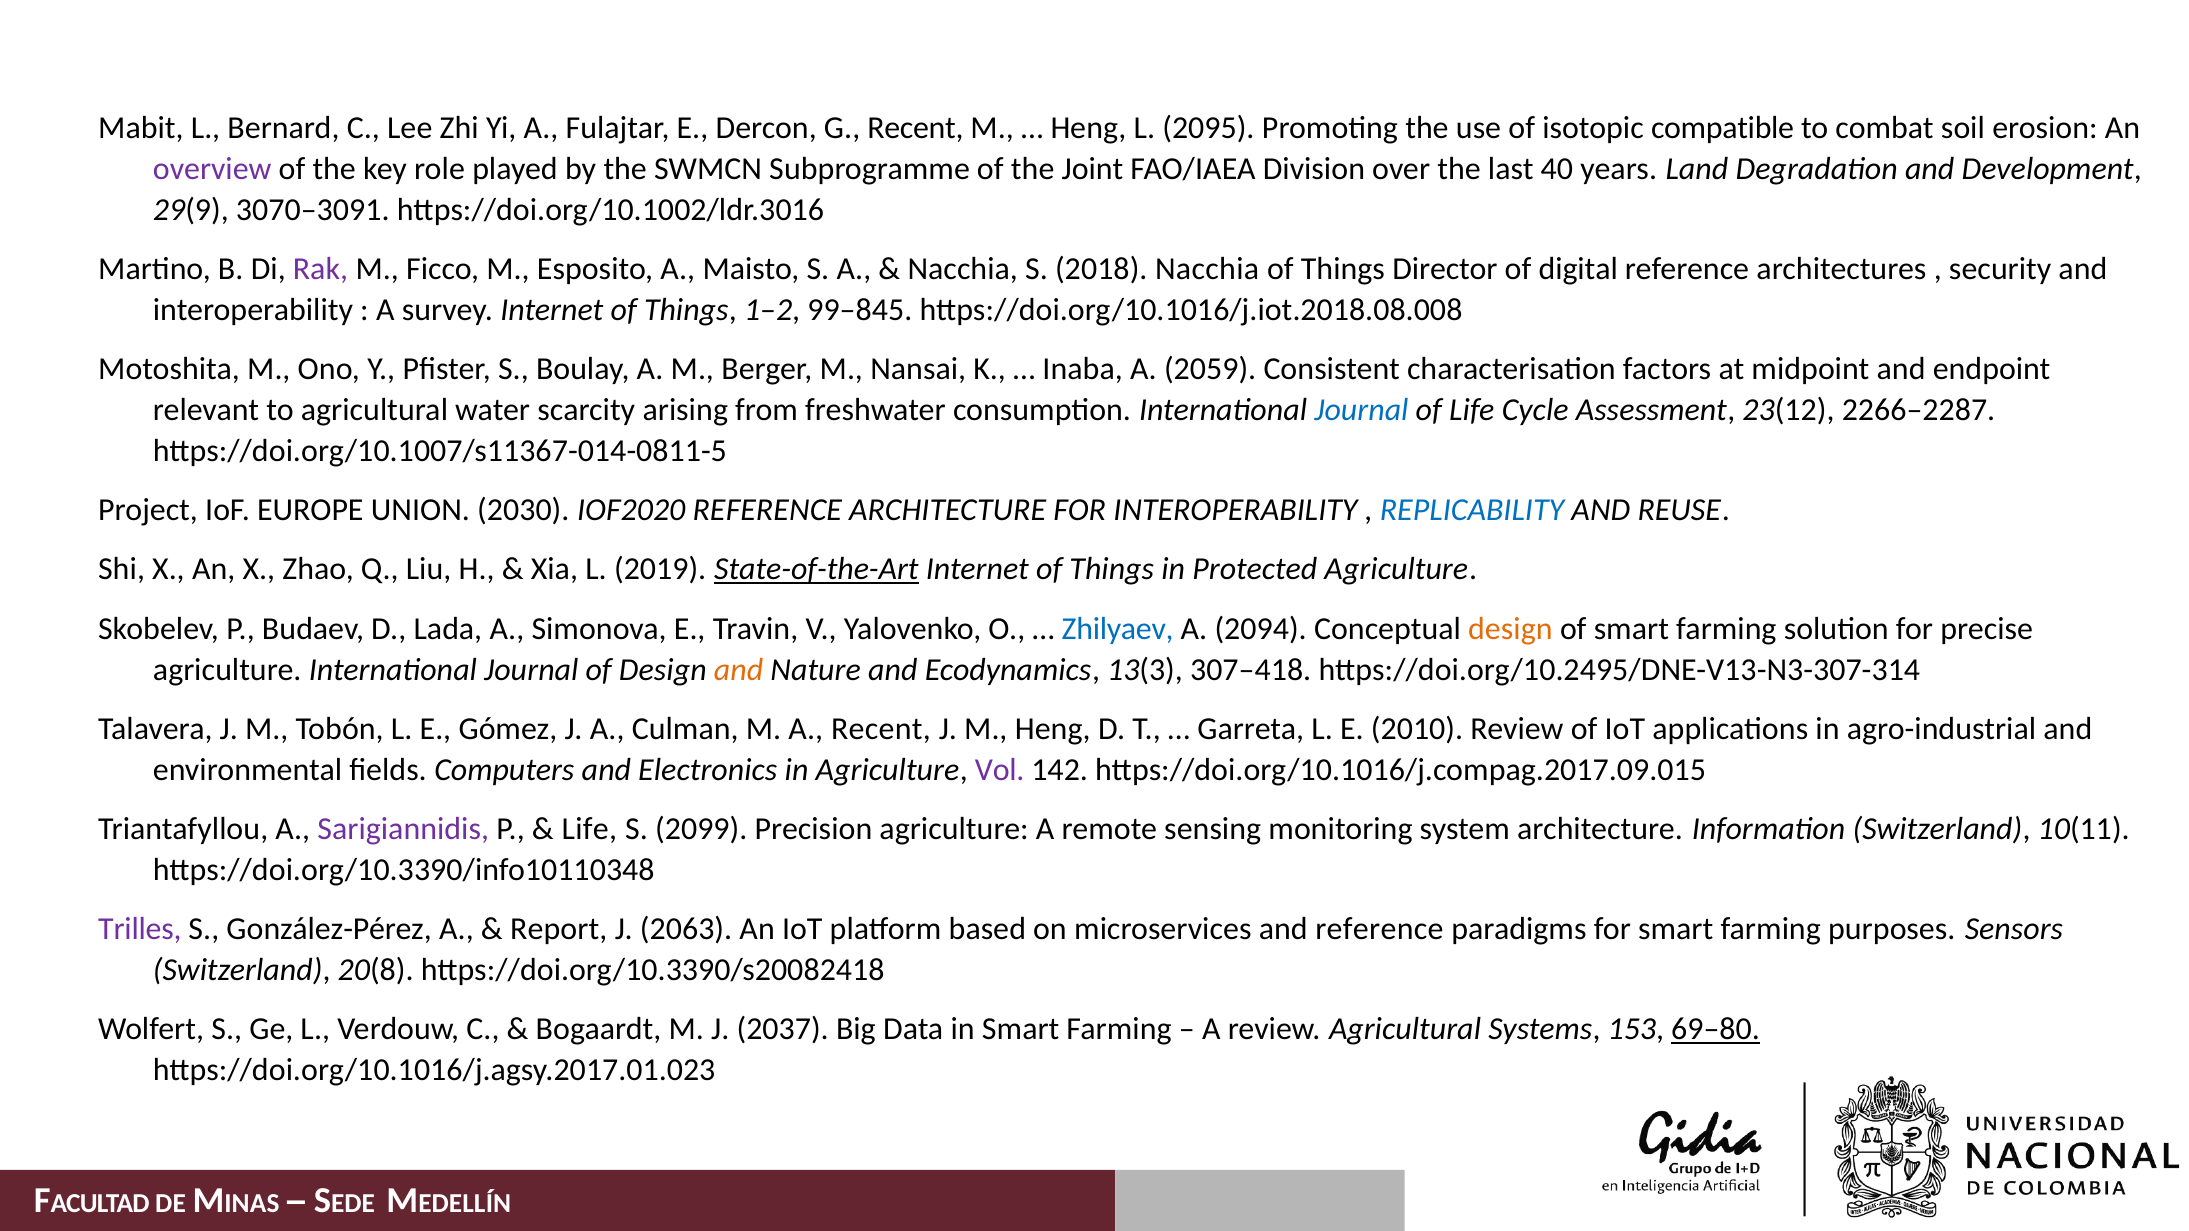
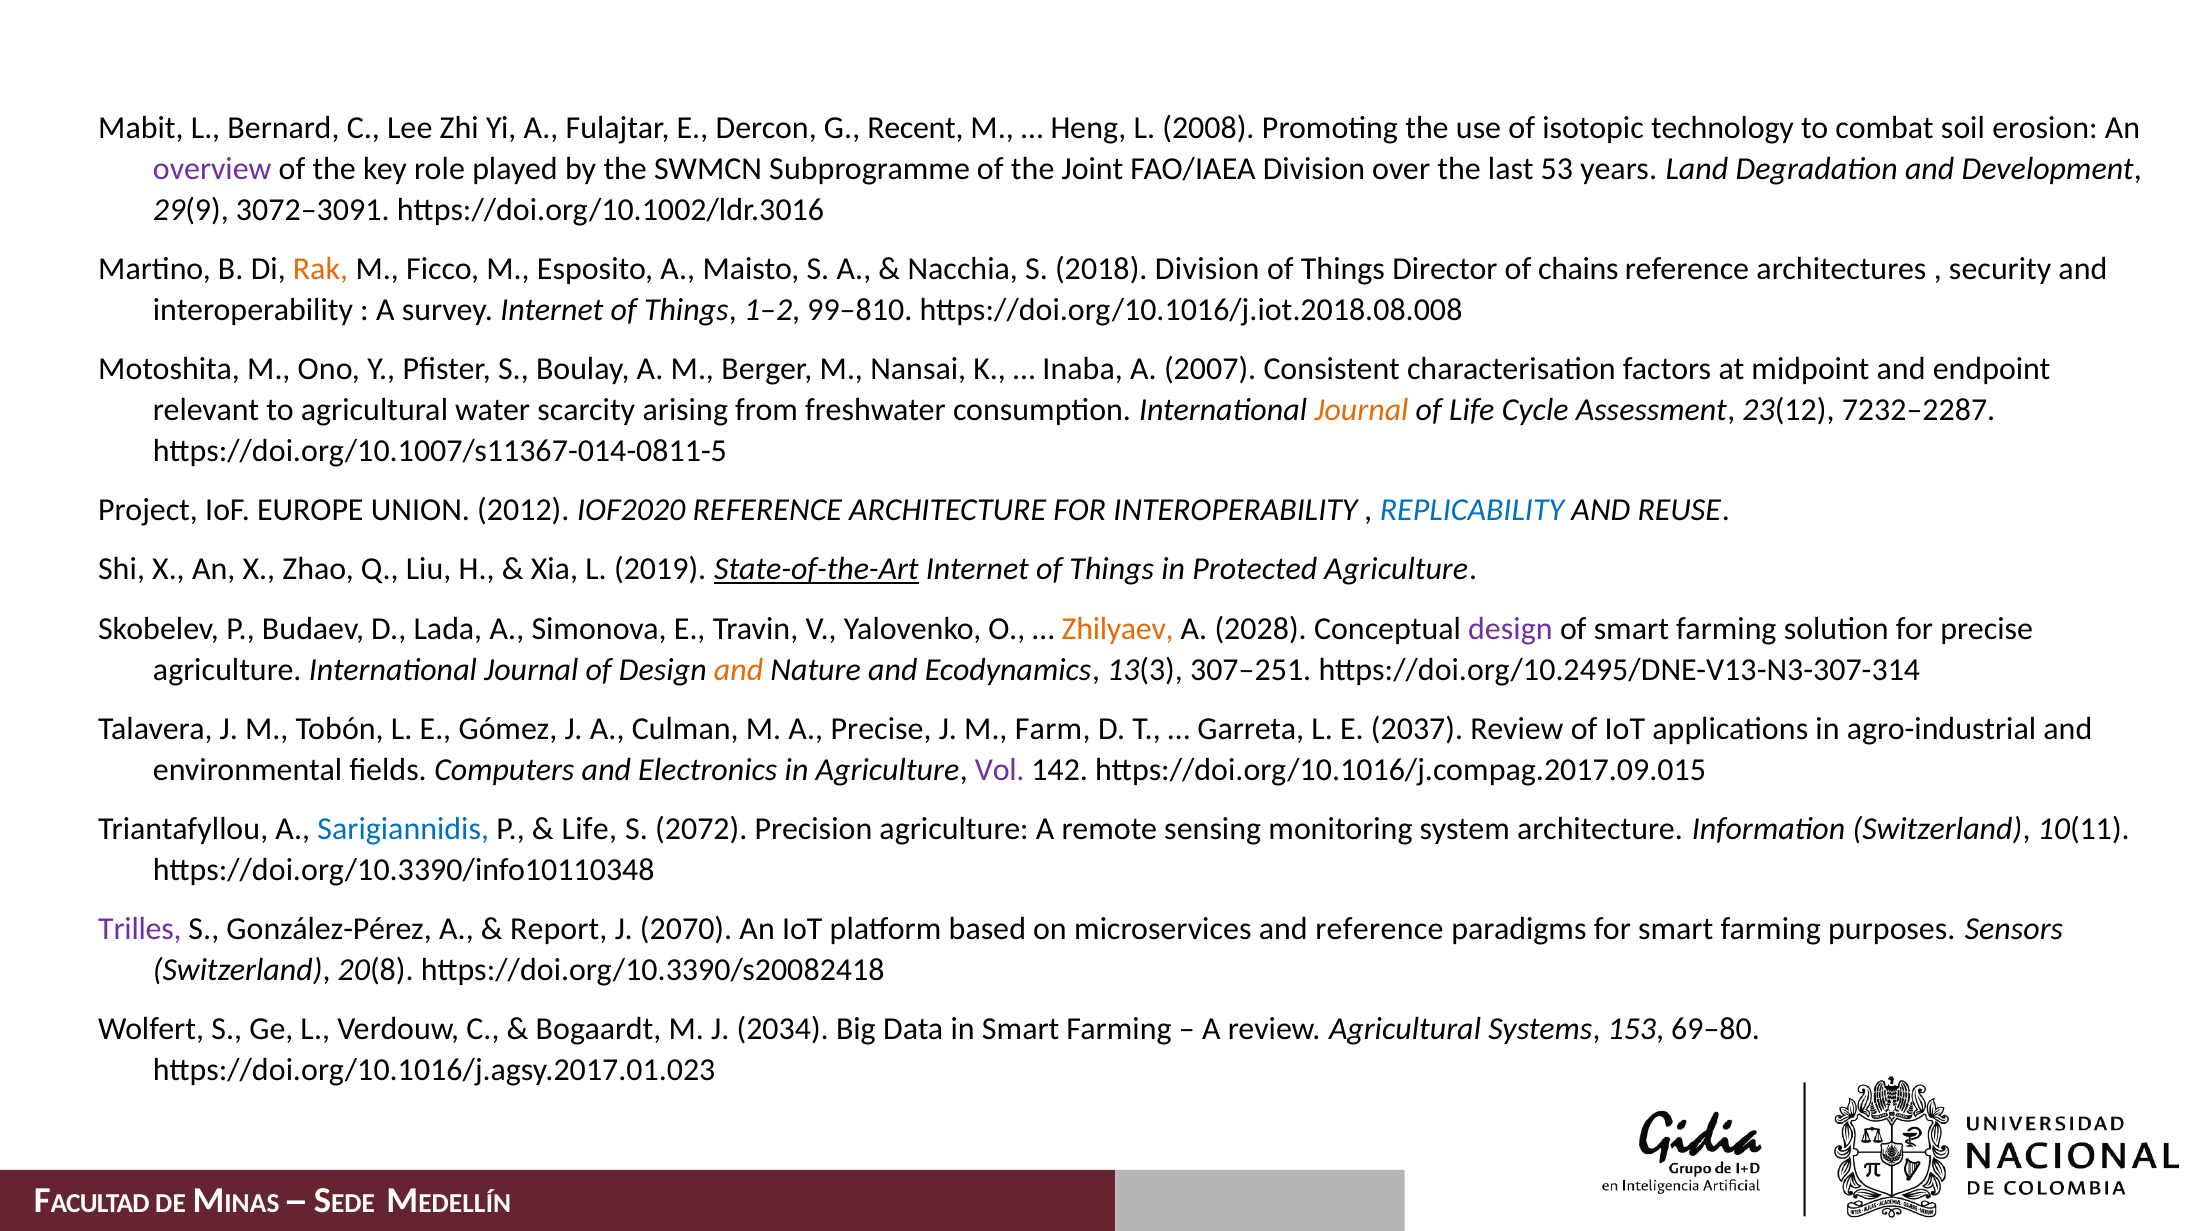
2095: 2095 -> 2008 (1208, 128)
compatible: compatible -> technology (1722, 128)
40: 40 -> 53 (1557, 169)
3070–3091: 3070–3091 -> 3072–3091 (313, 210)
Rak colour: purple -> orange (320, 269)
2018 Nacchia: Nacchia -> Division (1207, 269)
digital: digital -> chains (1578, 269)
99–845: 99–845 -> 99–810 (860, 310)
2059: 2059 -> 2007 (1210, 369)
Journal colour: blue -> orange (1361, 410)
2266–2287: 2266–2287 -> 7232–2287 (1919, 410)
2030: 2030 -> 2012 (523, 510)
Zhilyaev colour: blue -> orange (1118, 629)
2094: 2094 -> 2028 (1261, 629)
design colour: orange -> purple (1510, 629)
307–418: 307–418 -> 307–251 (1251, 670)
A Recent: Recent -> Precise (881, 729)
M Heng: Heng -> Farm (1053, 729)
2010: 2010 -> 2037 (1417, 729)
Sarigiannidis colour: purple -> blue (403, 829)
2099: 2099 -> 2072 (701, 829)
2063: 2063 -> 2070 (686, 929)
2037: 2037 -> 2034 (783, 1030)
69–80 underline: present -> none (1716, 1030)
